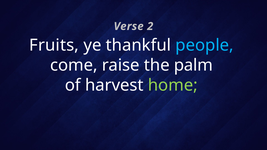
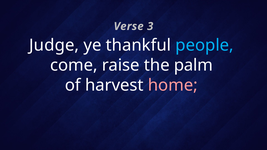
2: 2 -> 3 (150, 26)
Fruits: Fruits -> Judge (54, 45)
home colour: light green -> pink (173, 85)
